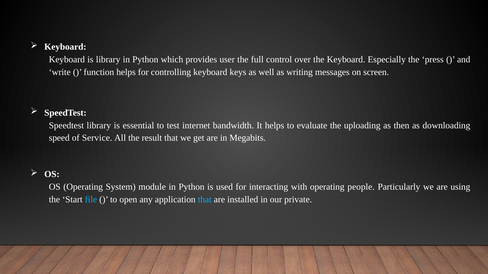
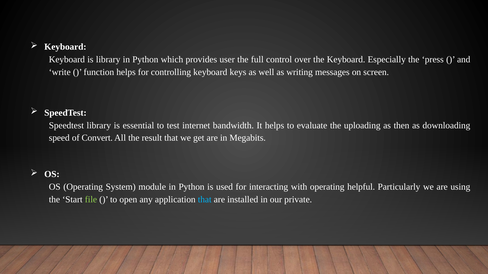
Service: Service -> Convert (97, 138)
people: people -> helpful (361, 187)
file colour: light blue -> light green (91, 200)
